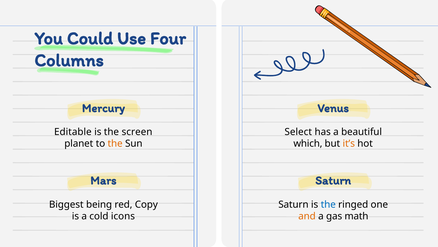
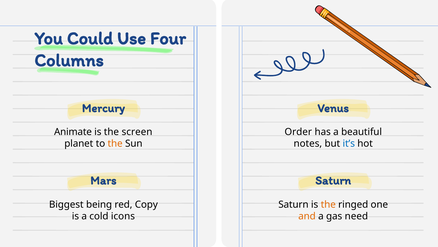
Editable: Editable -> Animate (73, 132)
Select: Select -> Order (298, 132)
which: which -> notes (308, 143)
it’s colour: orange -> blue (349, 143)
the colour: blue -> orange (328, 204)
math: math -> need (356, 216)
